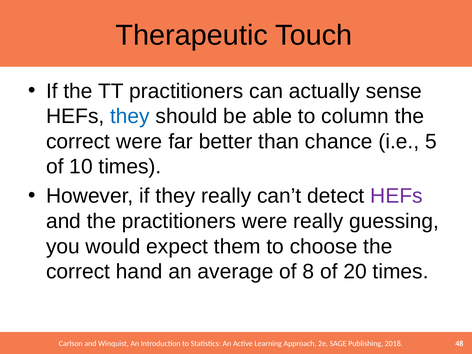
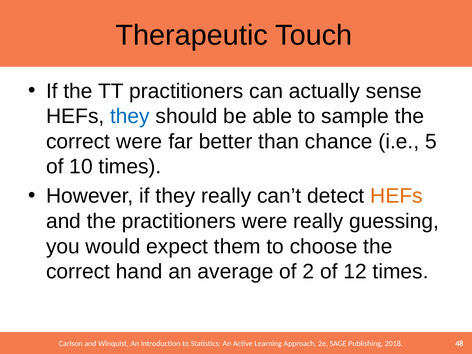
column: column -> sample (355, 116)
HEFs colour: purple -> orange (396, 196)
8: 8 -> 2 (308, 272)
20: 20 -> 12 (355, 272)
